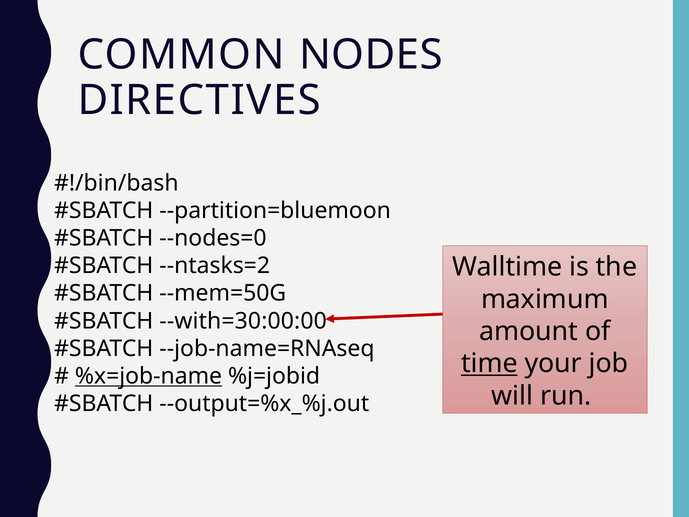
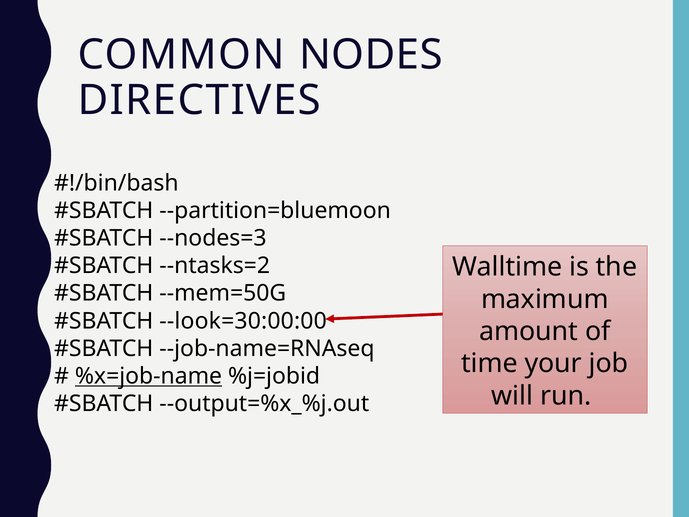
--nodes=0: --nodes=0 -> --nodes=3 (213, 238)
--with=30:00:00: --with=30:00:00 -> --look=30:00:00 (243, 321)
time underline: present -> none (489, 363)
